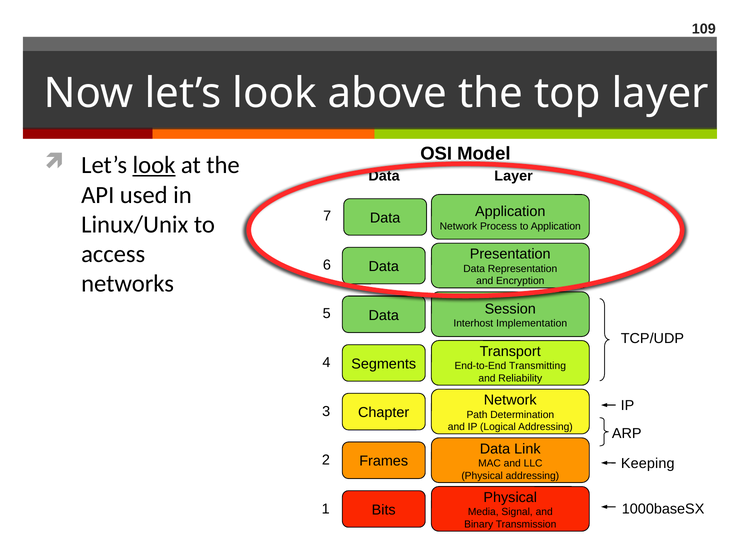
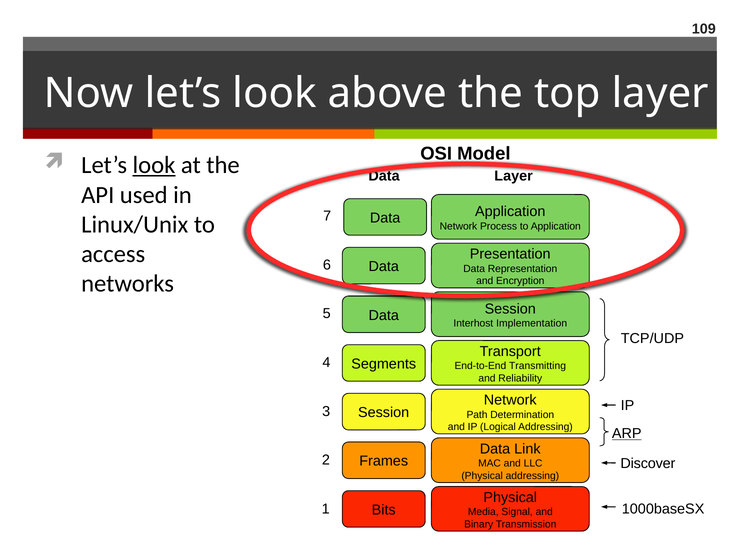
Chapter: Chapter -> Session (384, 413)
ARP underline: none -> present (627, 434)
Keeping: Keeping -> Discover (648, 464)
